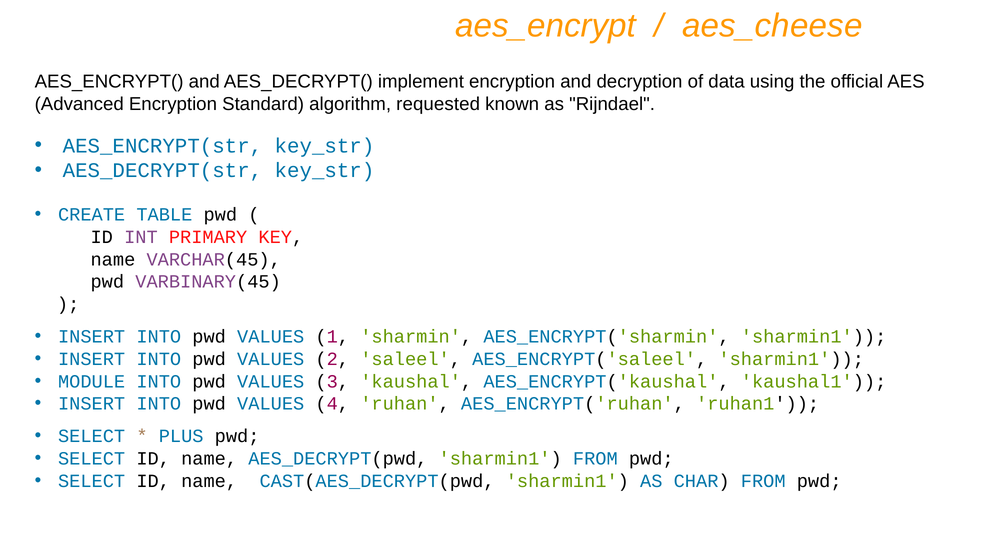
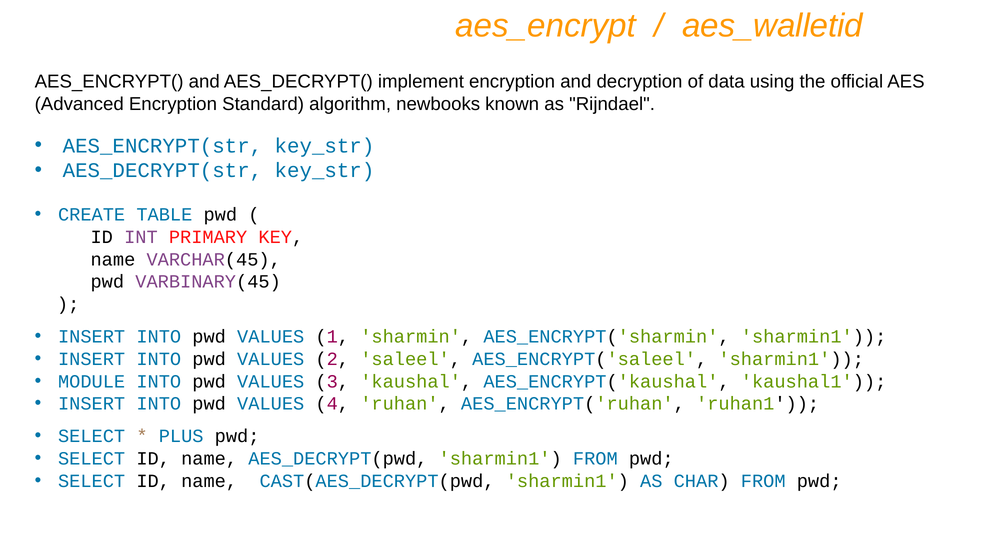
aes_cheese: aes_cheese -> aes_walletid (772, 26)
requested: requested -> newbooks (438, 104)
